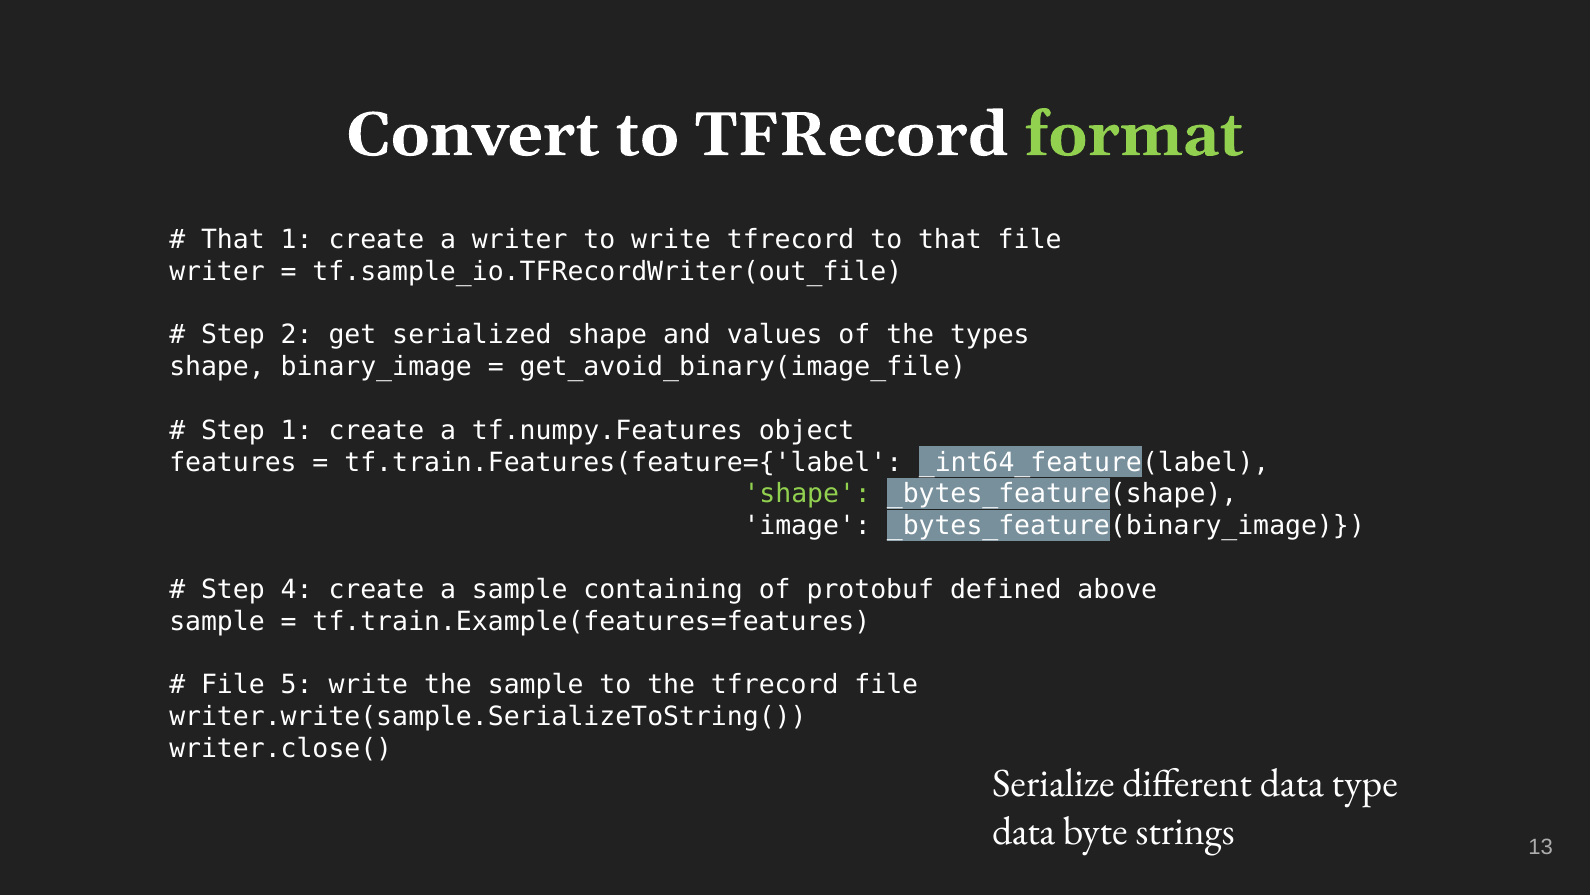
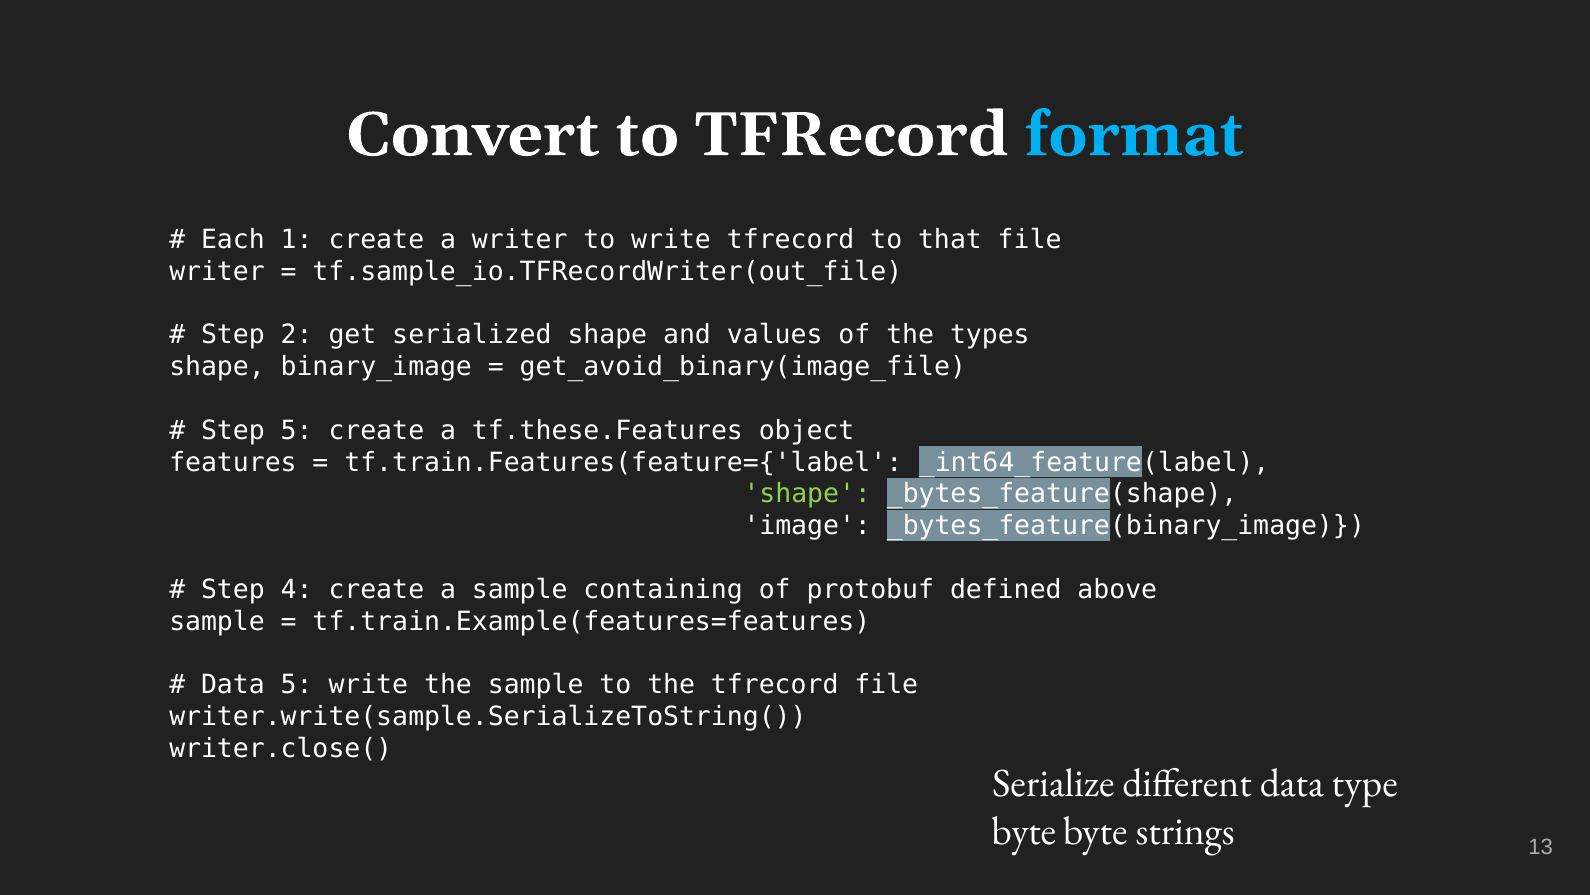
format colour: light green -> light blue (1134, 135)
That: That -> Each (233, 239)
Step 1: 1 -> 5 (297, 430)
tf.numpy.Features: tf.numpy.Features -> tf.these.Features (607, 430)
File: File -> Data (233, 685)
data: data -> byte (1024, 831)
